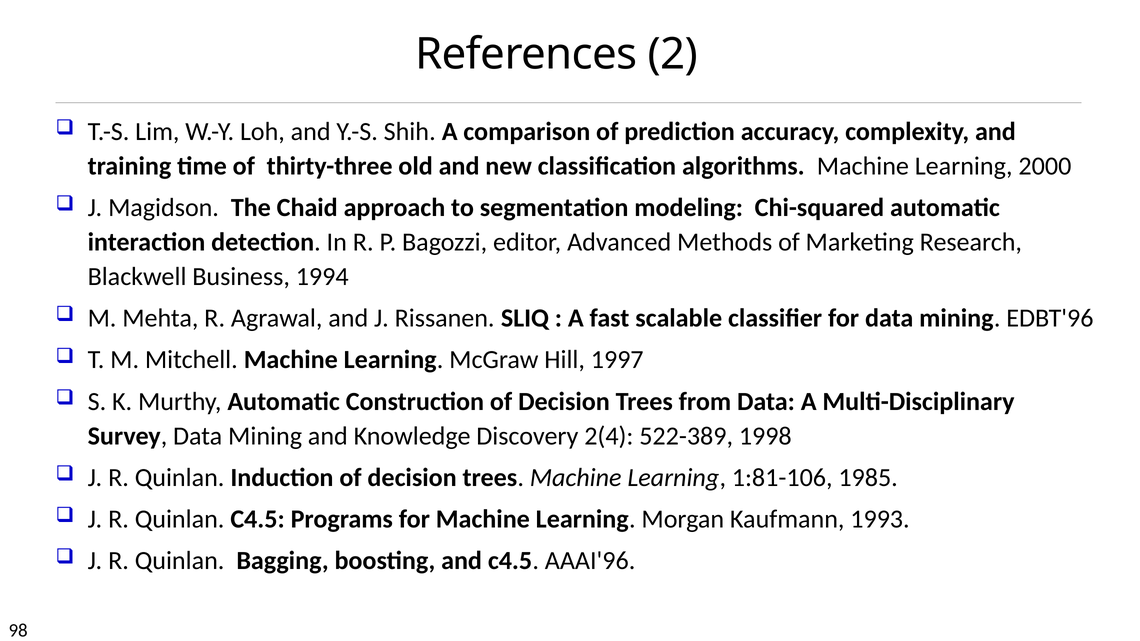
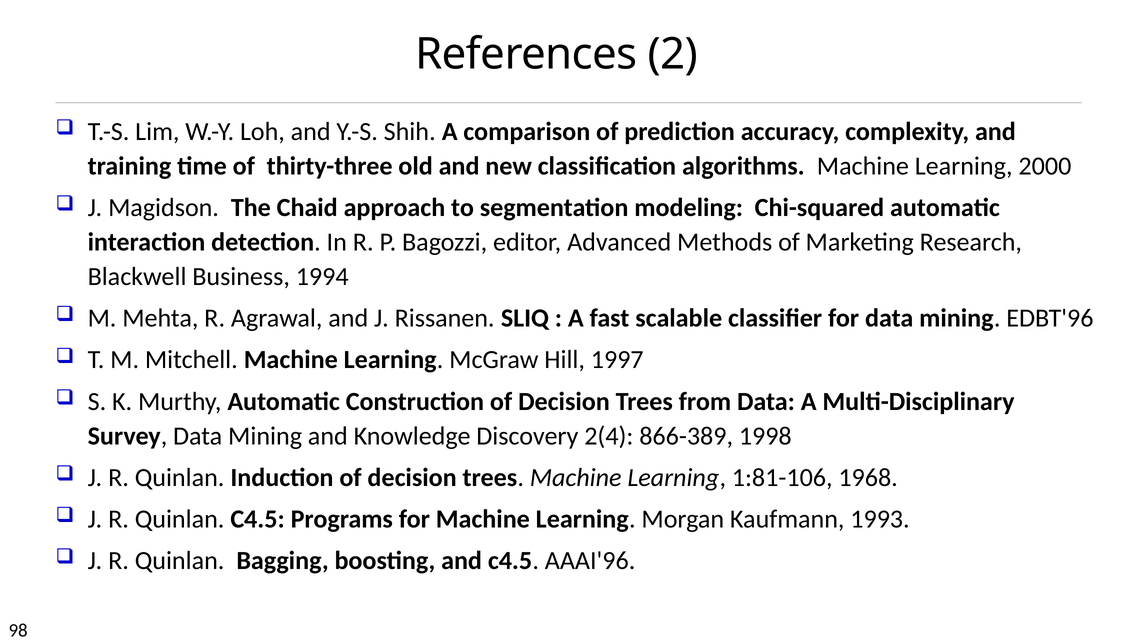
522-389: 522-389 -> 866-389 (686, 436)
1985: 1985 -> 1968 (868, 478)
